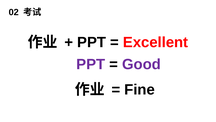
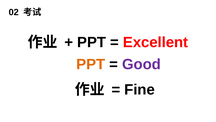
PPT colour: purple -> orange (91, 64)
